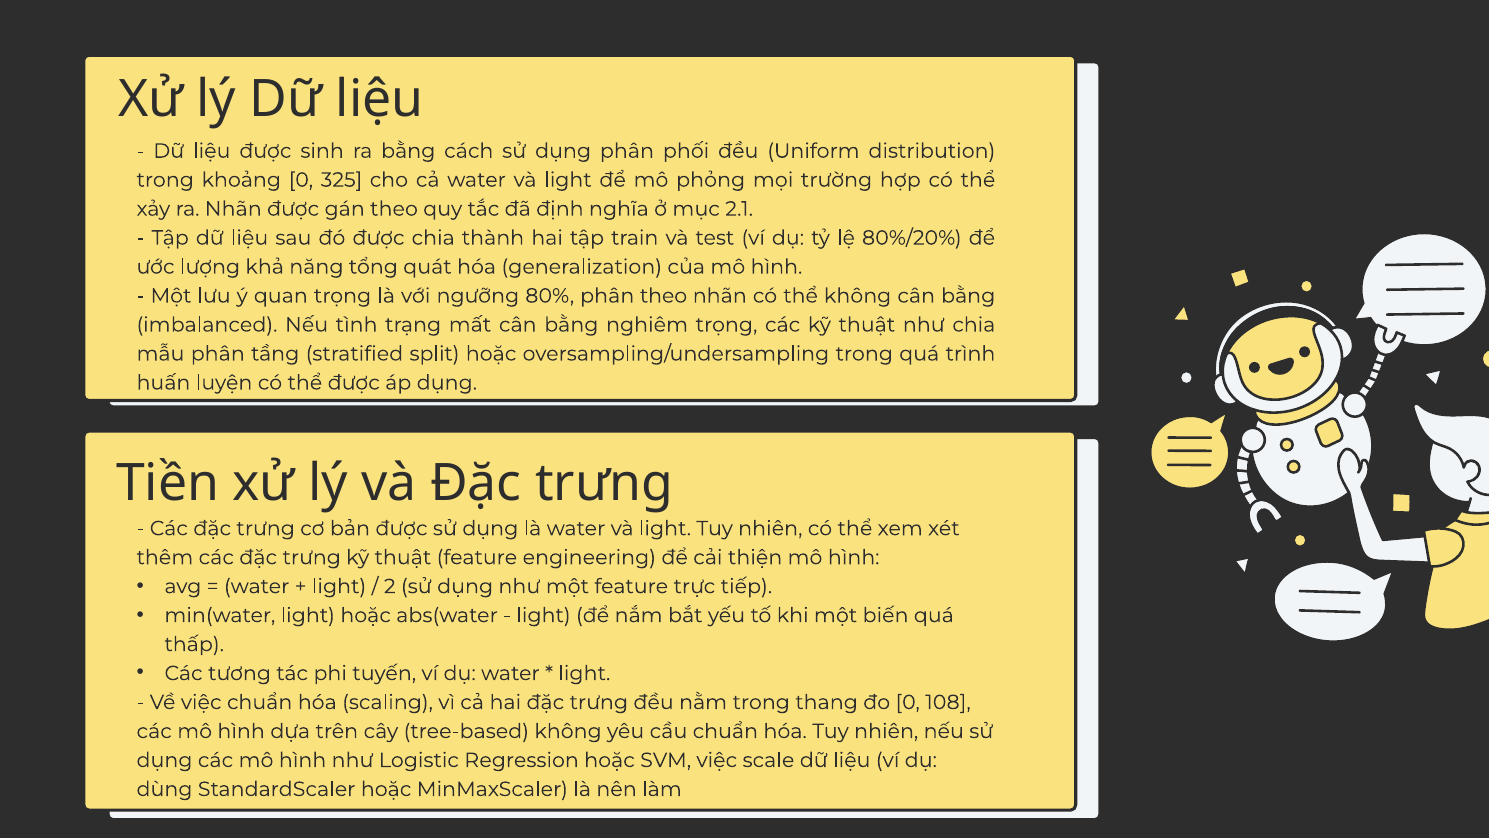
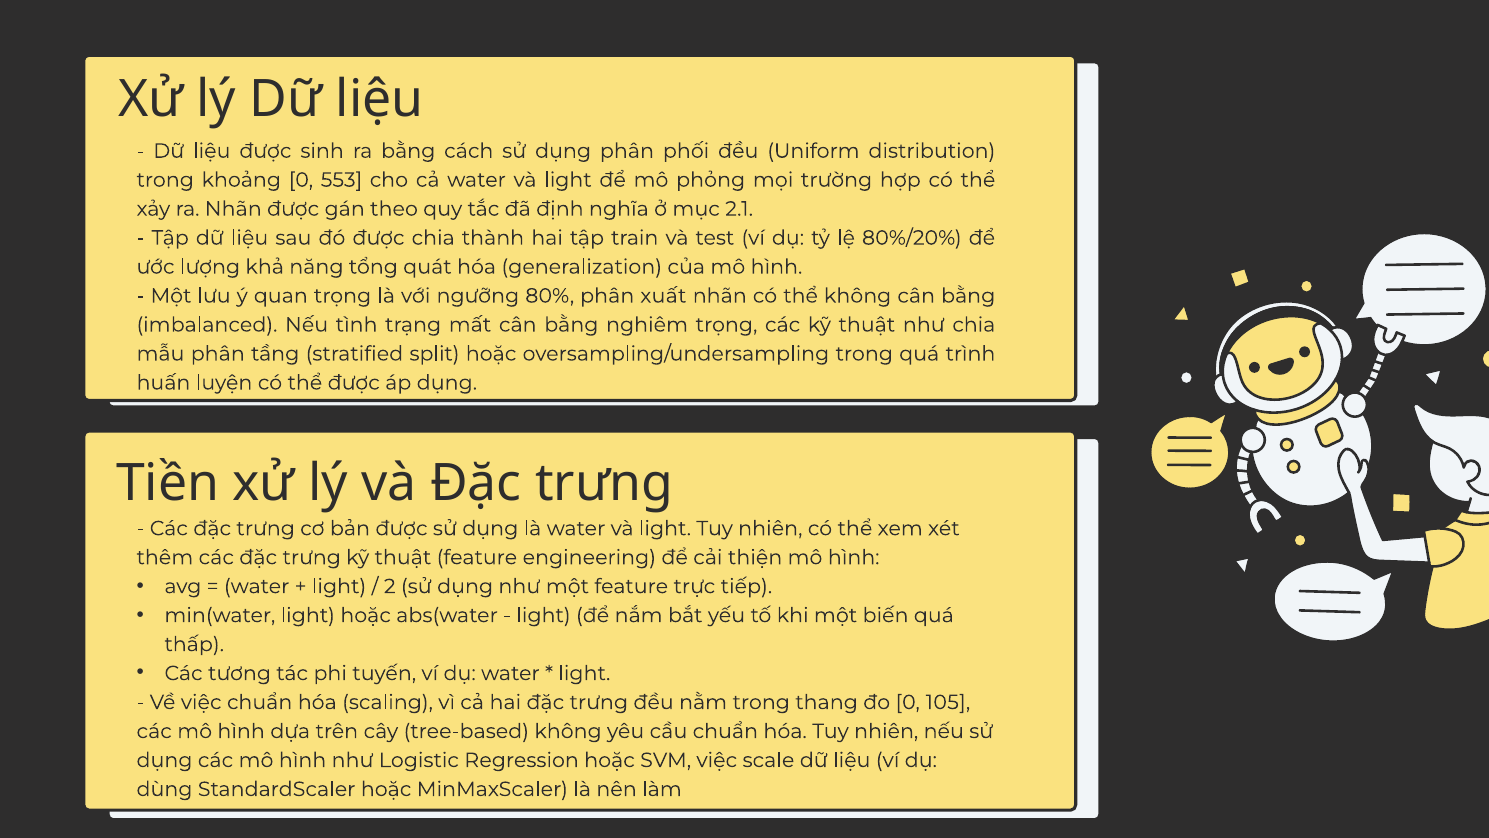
325: 325 -> 553 (341, 180)
phân theo: theo -> xuất (663, 296)
108: 108 -> 105 (948, 702)
